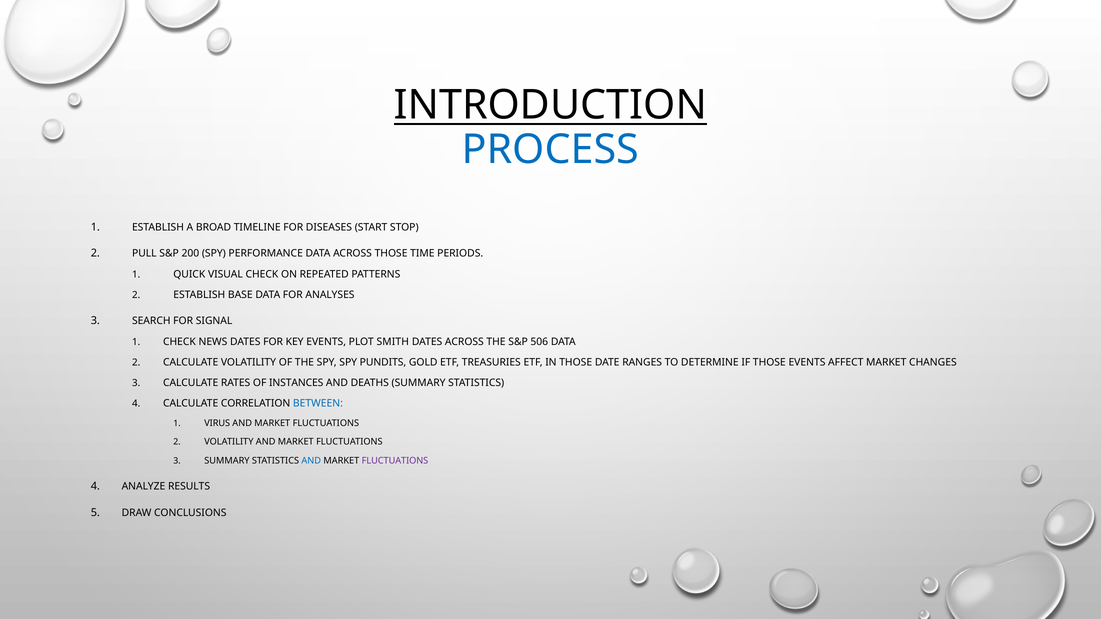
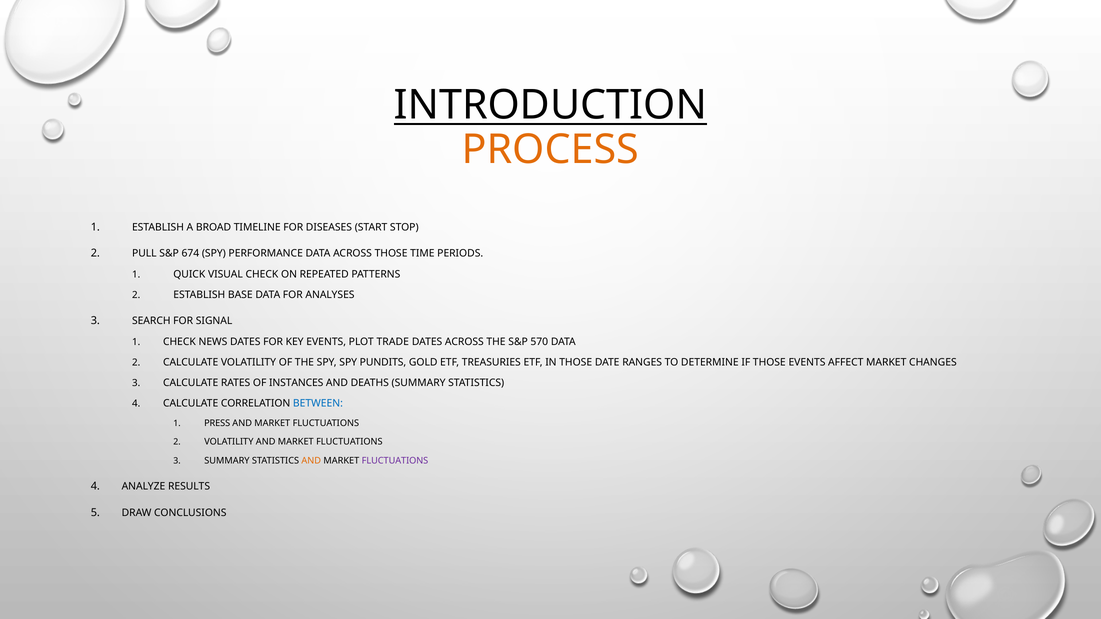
PROCESS colour: blue -> orange (550, 150)
200: 200 -> 674 (190, 254)
SMITH: SMITH -> TRADE (393, 342)
506: 506 -> 570 (539, 342)
VIRUS: VIRUS -> PRESS (217, 423)
AND colour: blue -> orange (311, 461)
